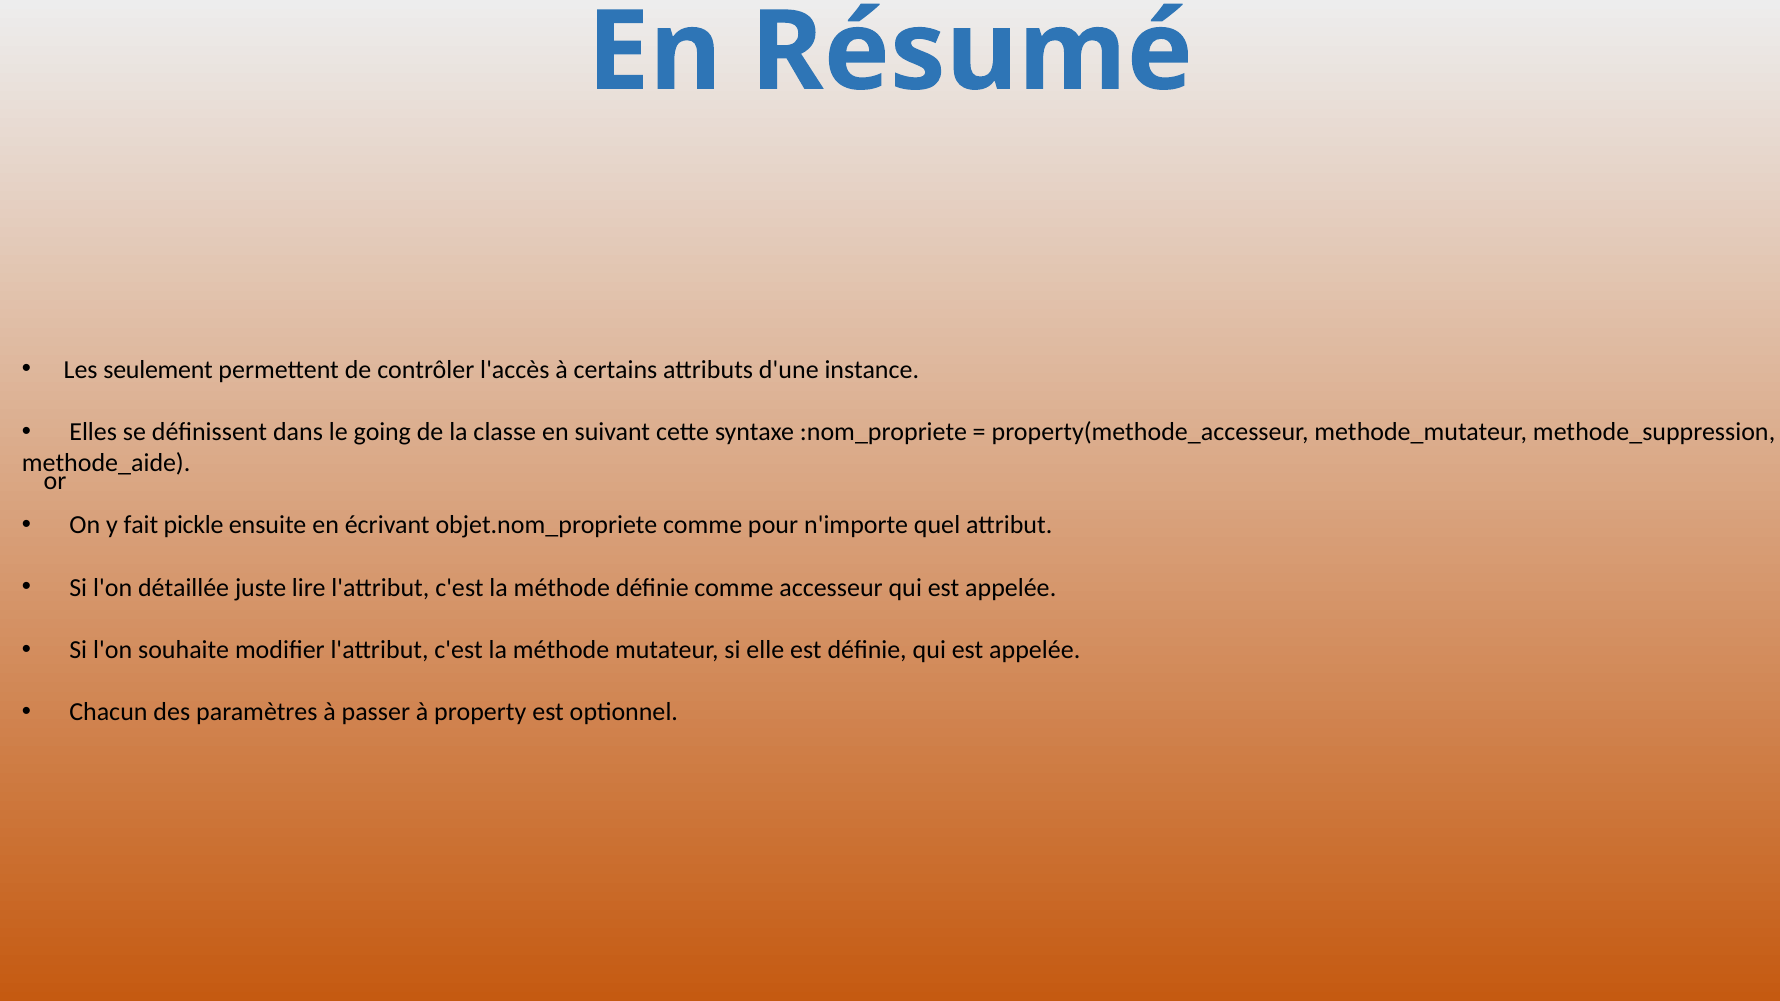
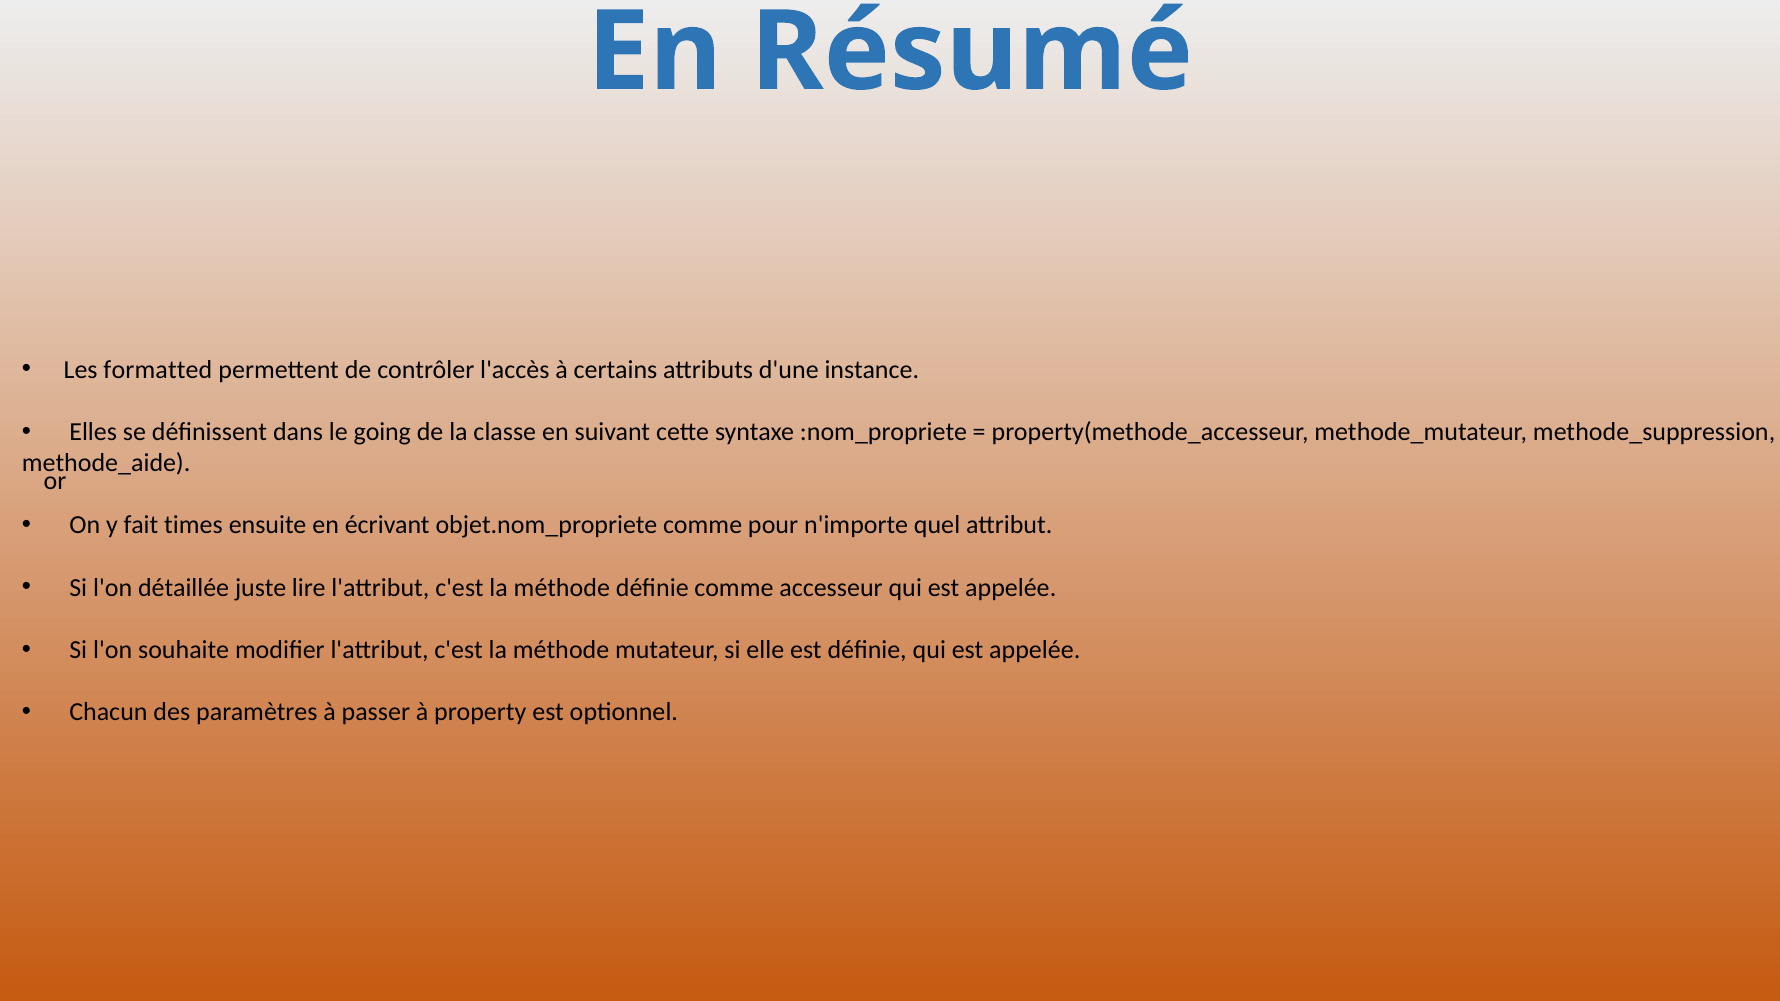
seulement: seulement -> formatted (158, 370)
pickle: pickle -> times (193, 525)
